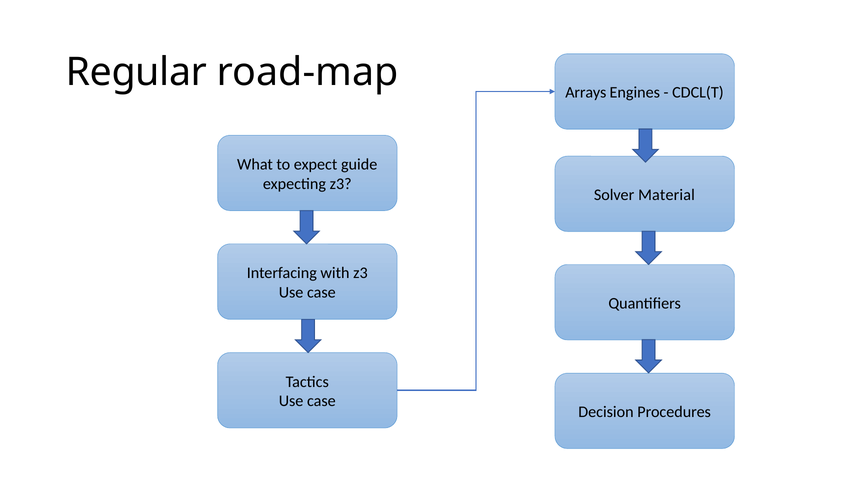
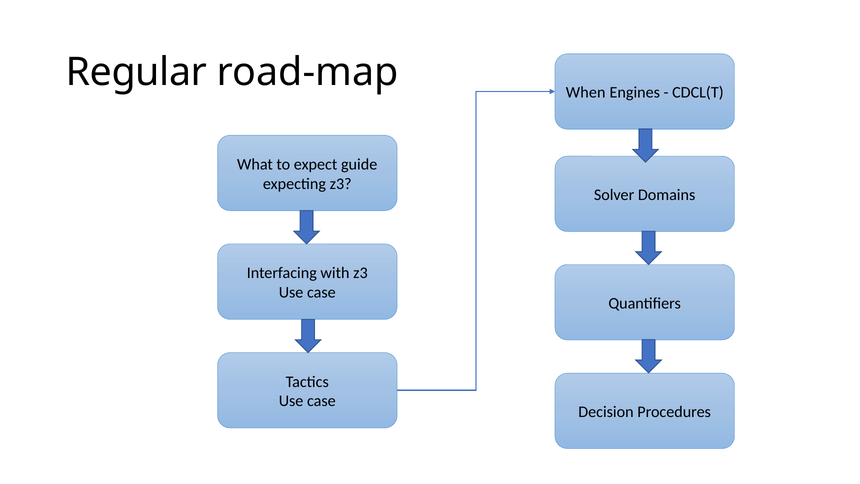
Arrays: Arrays -> When (586, 93)
Material: Material -> Domains (667, 195)
